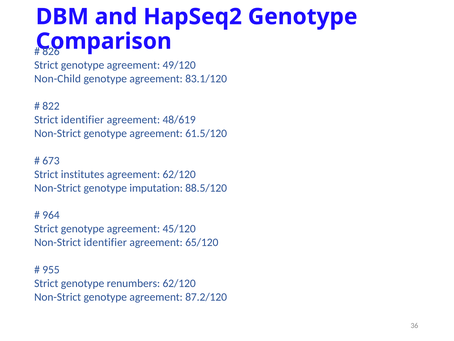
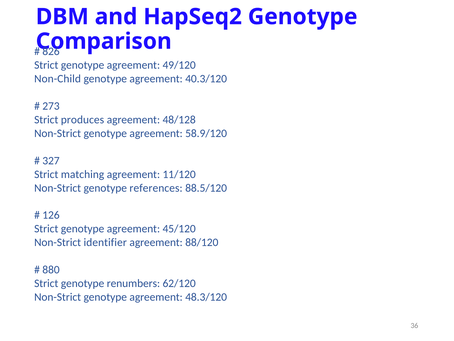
83.1/120: 83.1/120 -> 40.3/120 (206, 79)
822: 822 -> 273 (51, 106)
Strict identifier: identifier -> produces (83, 120)
48/619: 48/619 -> 48/128 (179, 120)
61.5/120: 61.5/120 -> 58.9/120 (206, 133)
673: 673 -> 327 (51, 160)
institutes: institutes -> matching (83, 174)
agreement 62/120: 62/120 -> 11/120 (179, 174)
imputation: imputation -> references (156, 188)
964: 964 -> 126 (51, 215)
65/120: 65/120 -> 88/120 (202, 242)
955: 955 -> 880 (51, 269)
87.2/120: 87.2/120 -> 48.3/120 (206, 297)
